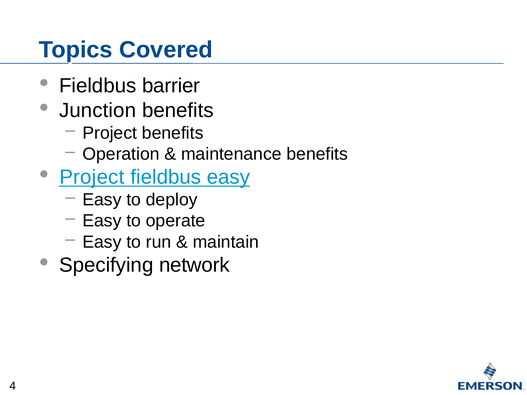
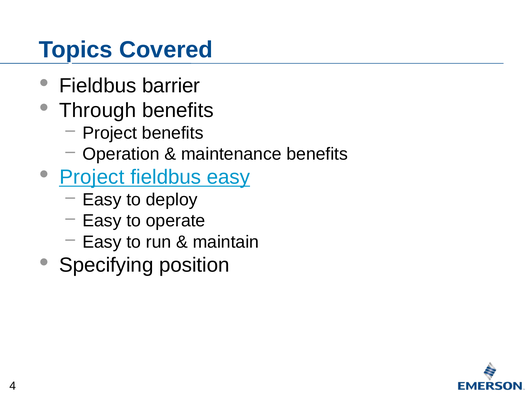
Junction: Junction -> Through (98, 111)
network: network -> position (194, 265)
